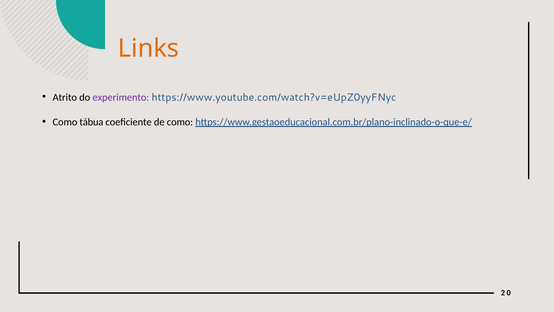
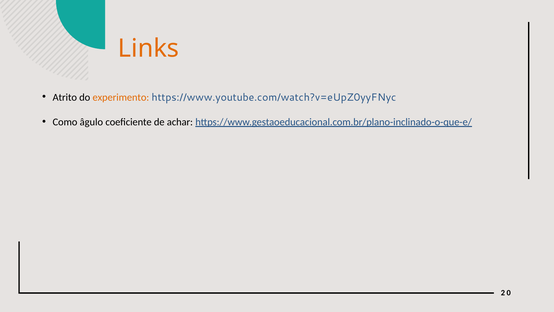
experimento colour: purple -> orange (121, 97)
tábua: tábua -> âgulo (91, 122)
de como: como -> achar (180, 122)
